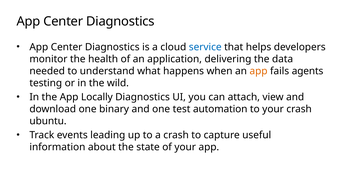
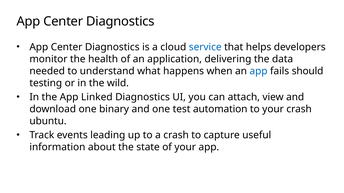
app colour: orange -> blue (259, 71)
agents: agents -> should (308, 71)
Locally: Locally -> Linked (97, 97)
